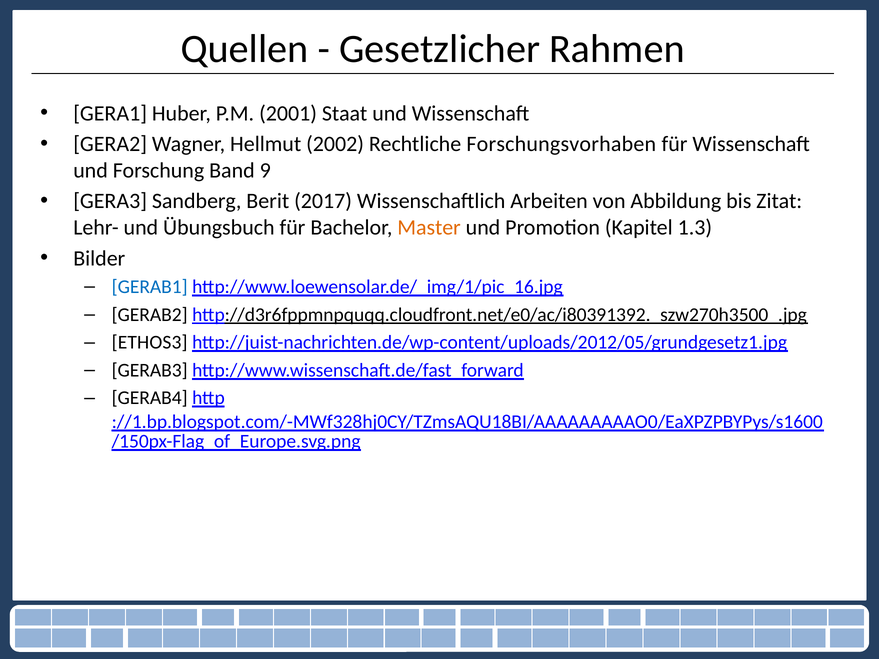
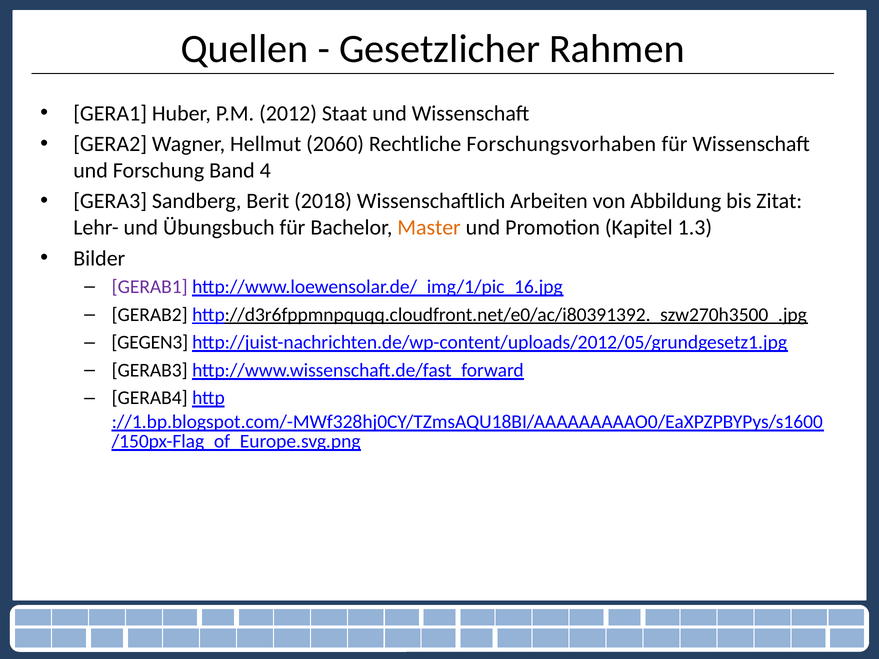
2001: 2001 -> 2012 (288, 113)
2002: 2002 -> 2060 (335, 144)
9: 9 -> 4 (265, 171)
2017: 2017 -> 2018 (323, 201)
GERAB1 colour: blue -> purple (150, 287)
ETHOS3: ETHOS3 -> GEGEN3 (150, 343)
